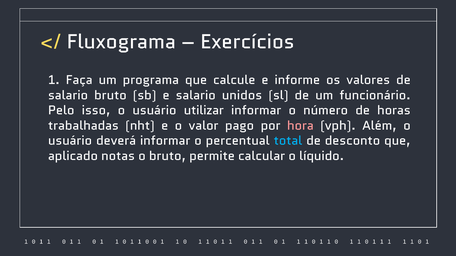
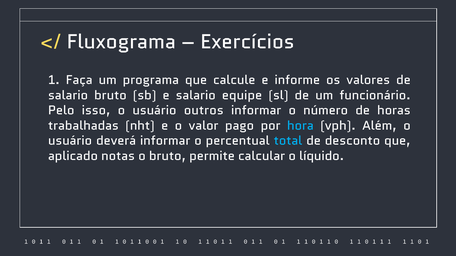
unidos: unidos -> equipe (242, 95)
utilizar: utilizar -> outros (204, 111)
hora colour: pink -> light blue (300, 126)
